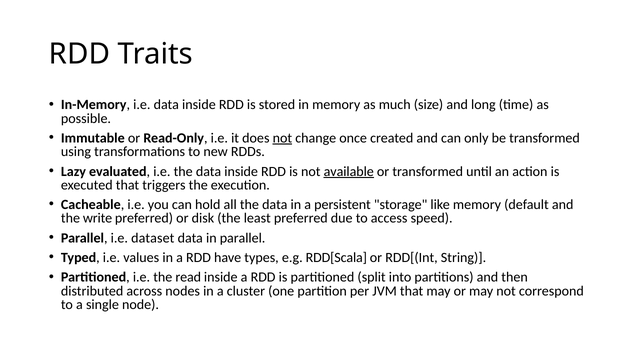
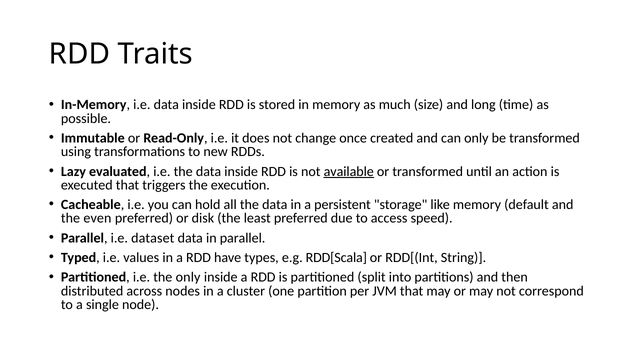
not underline: present -> none (282, 138)
write: write -> even (97, 218)
the read: read -> only (188, 277)
